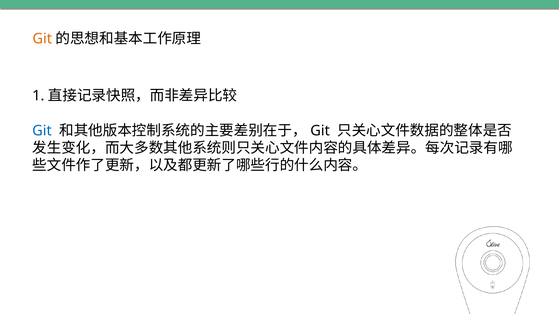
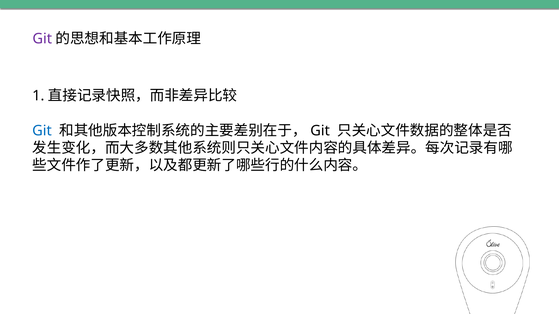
Git colour: orange -> purple (42, 39)
